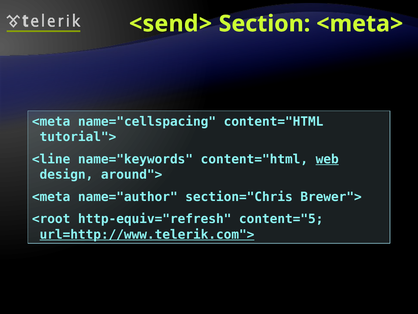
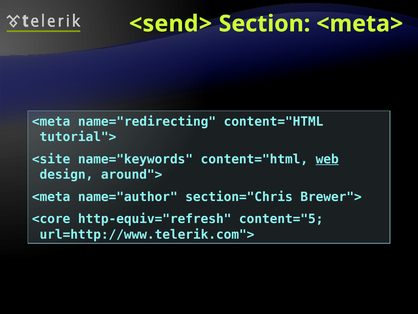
name="cellspacing: name="cellspacing -> name="redirecting (147, 121)
<line: <line -> <site (51, 159)
<root: <root -> <core (51, 219)
url=http://www.telerik.com"> underline: present -> none (147, 234)
